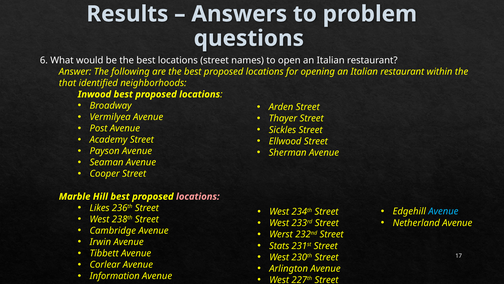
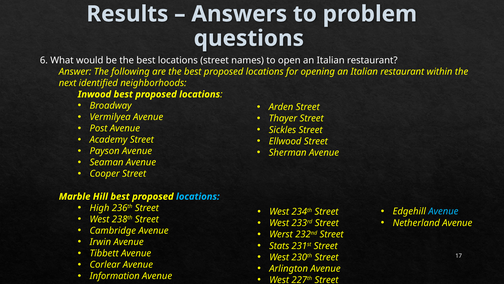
that: that -> next (68, 83)
locations colour: pink -> light blue (198, 196)
Likes: Likes -> High (99, 208)
